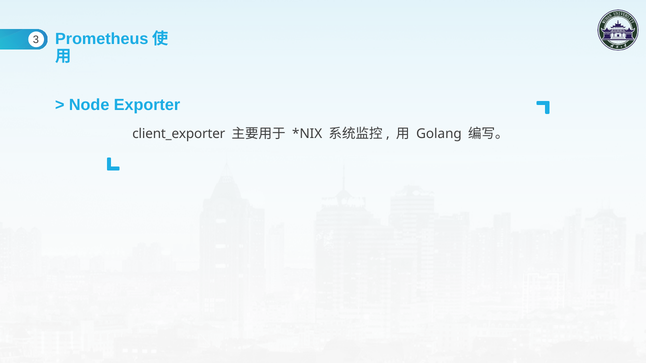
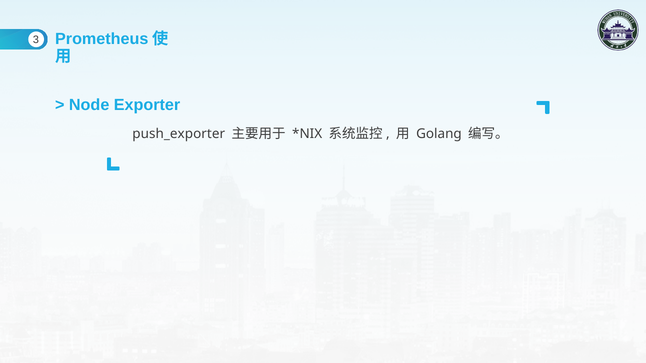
client_exporter: client_exporter -> push_exporter (179, 134)
